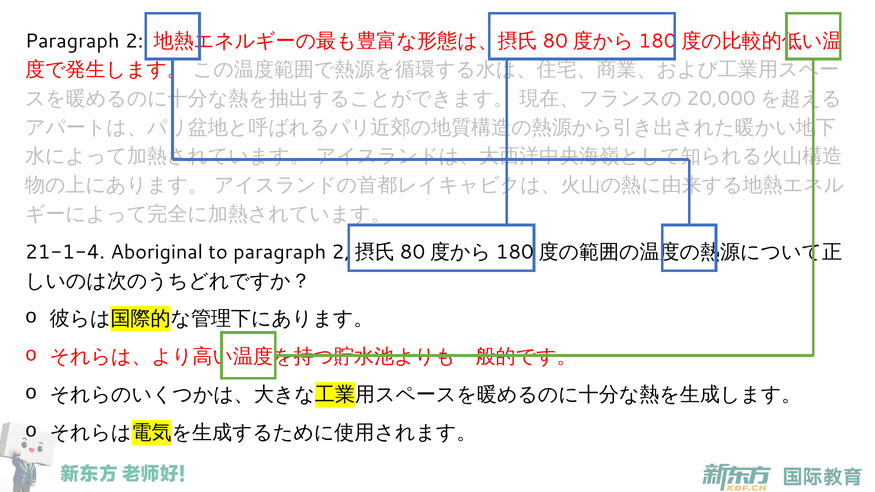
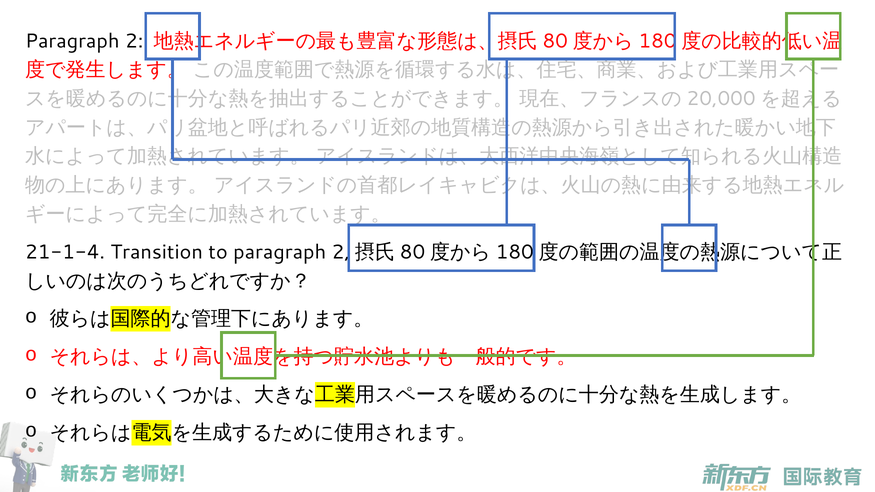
Aboriginal: Aboriginal -> Transition (157, 252)
